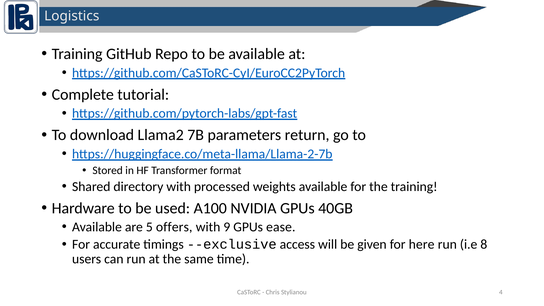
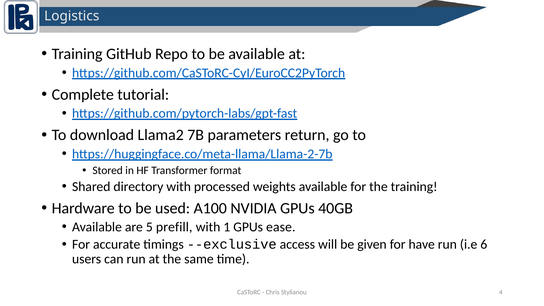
offers: offers -> prefill (174, 227)
9: 9 -> 1 (227, 227)
here: here -> have (422, 244)
8: 8 -> 6 (484, 244)
